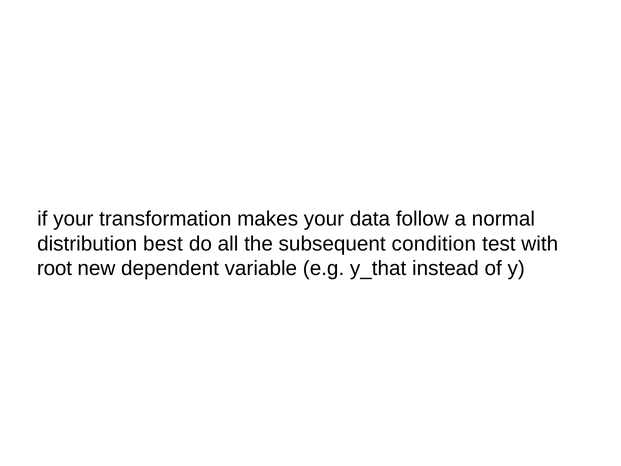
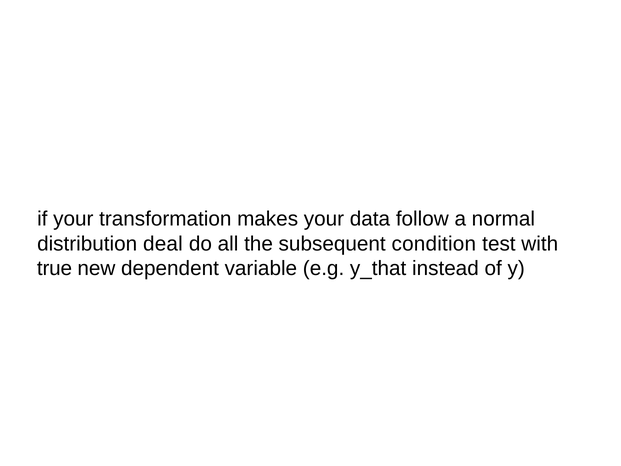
best: best -> deal (163, 244)
root: root -> true (55, 268)
